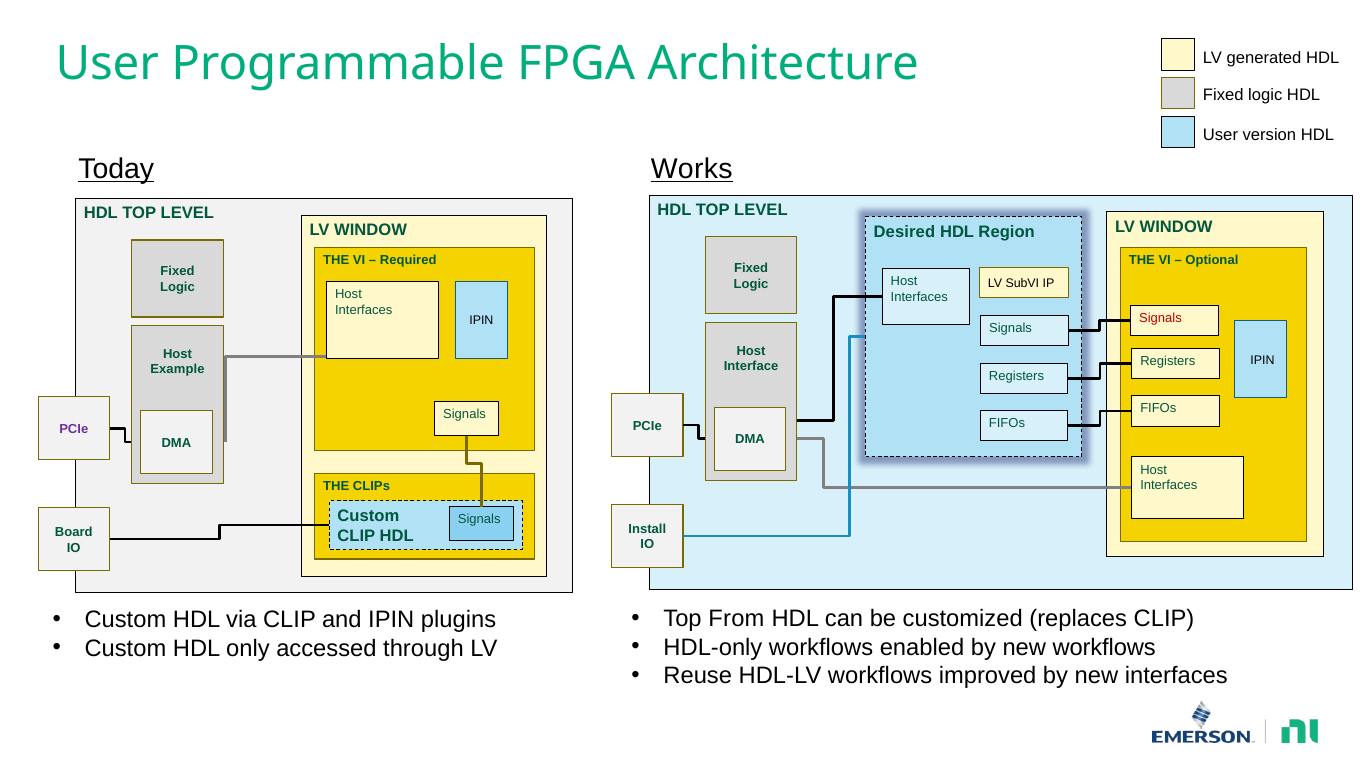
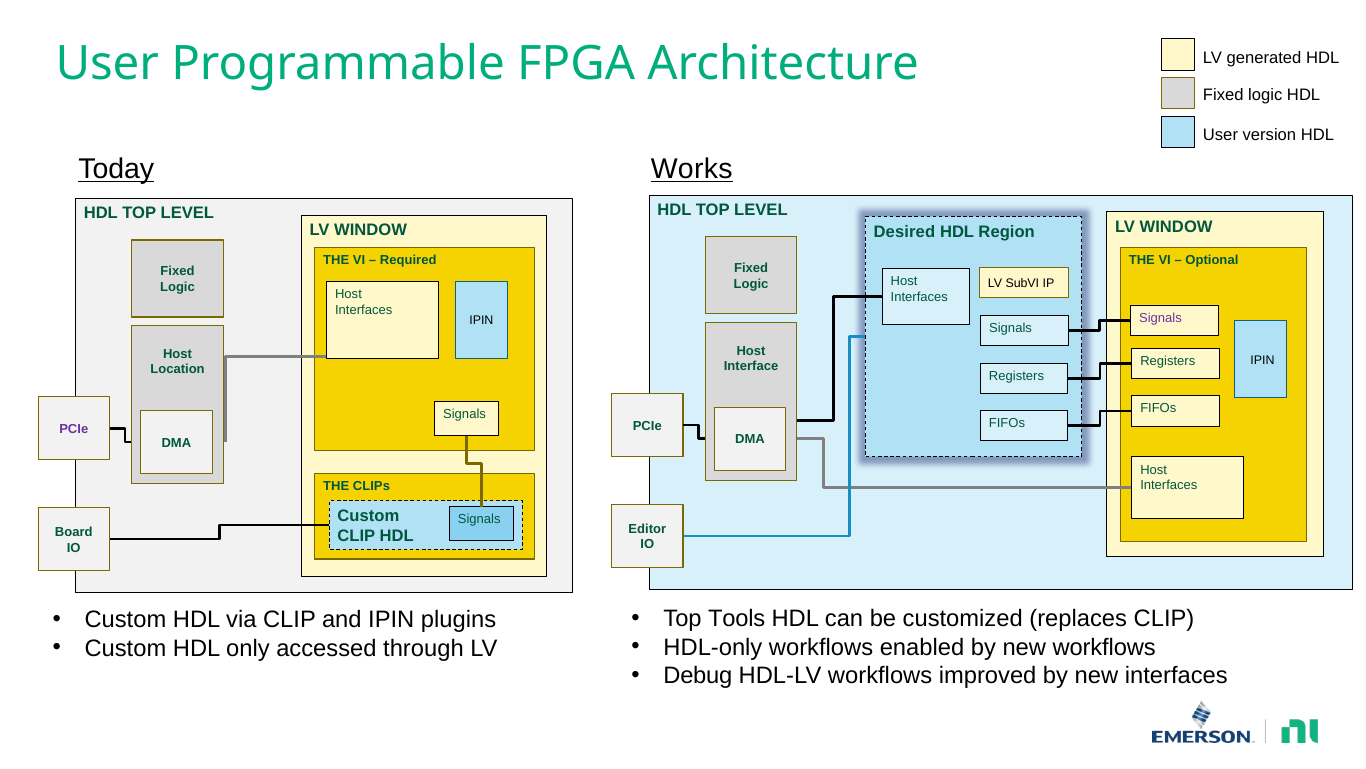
Signals colour: red -> purple (1161, 318)
Example: Example -> Location (178, 369)
Install: Install -> Editor (647, 529)
From: From -> Tools (737, 618)
Reuse: Reuse -> Debug (698, 675)
